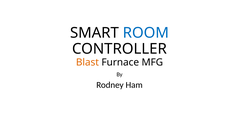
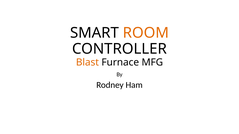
ROOM colour: blue -> orange (146, 33)
